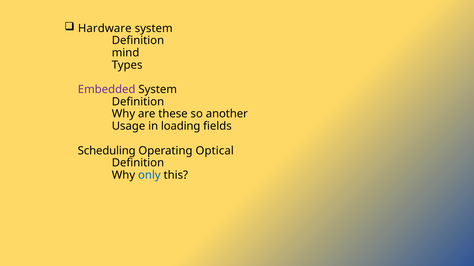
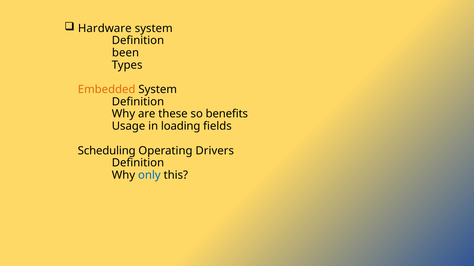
mind: mind -> been (125, 53)
Embedded colour: purple -> orange (107, 90)
another: another -> benefits (227, 114)
Optical: Optical -> Drivers (215, 151)
